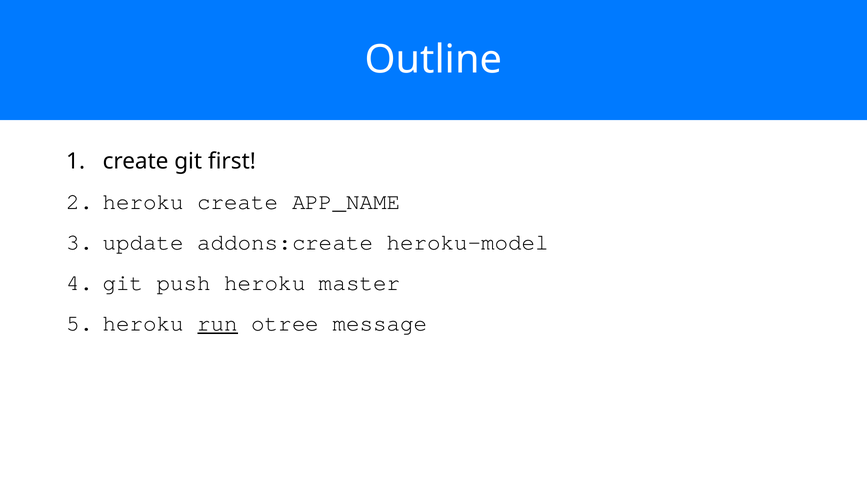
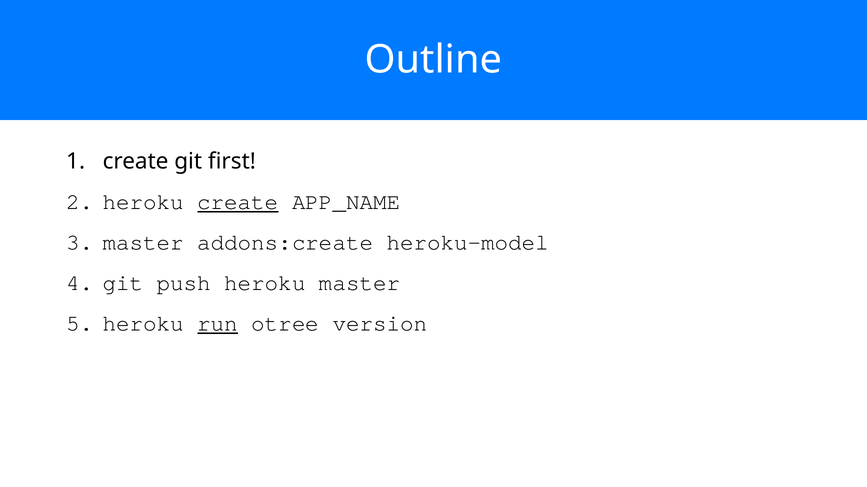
create underline: none -> present (238, 202)
update: update -> master (143, 243)
message: message -> version (380, 324)
